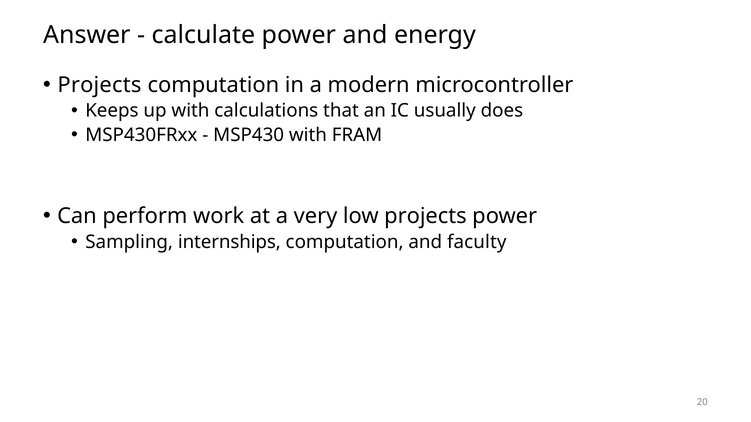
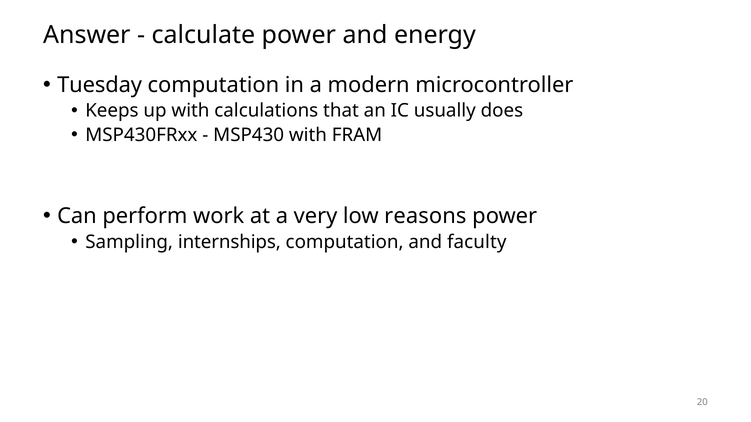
Projects: Projects -> Tuesday (100, 85)
low projects: projects -> reasons (425, 216)
